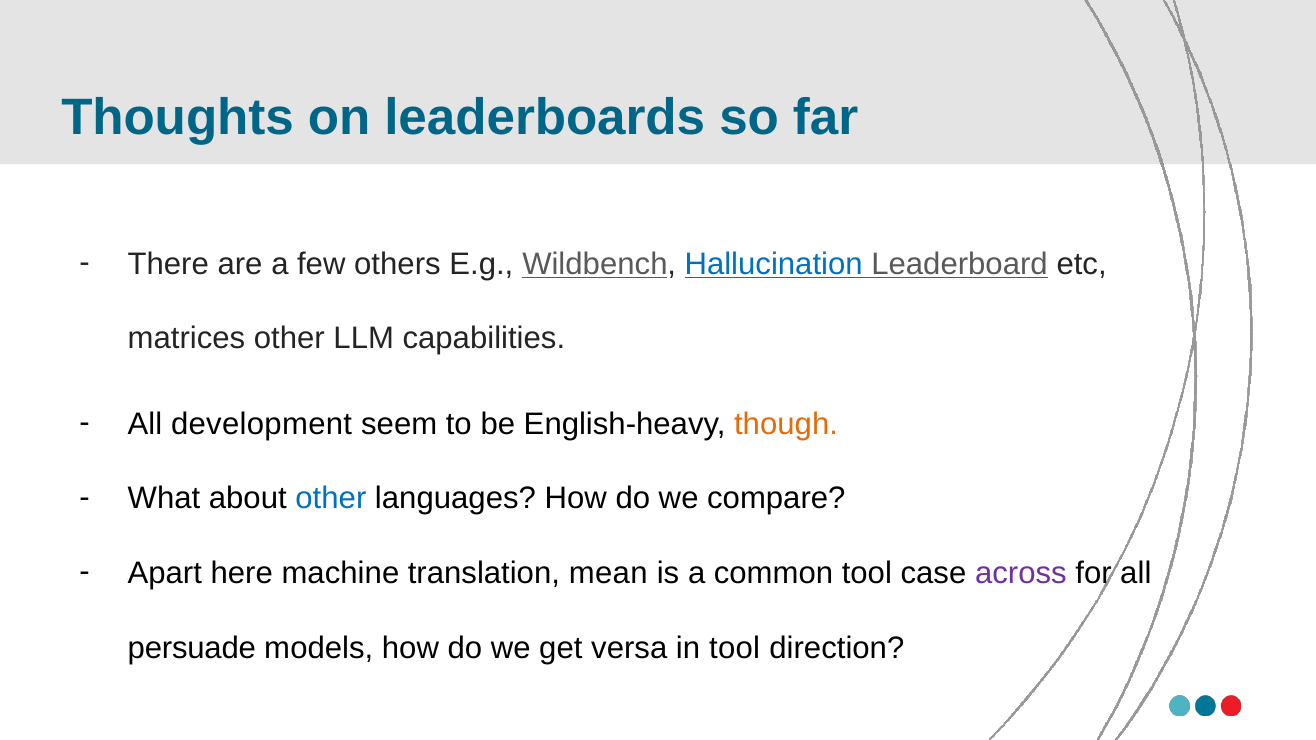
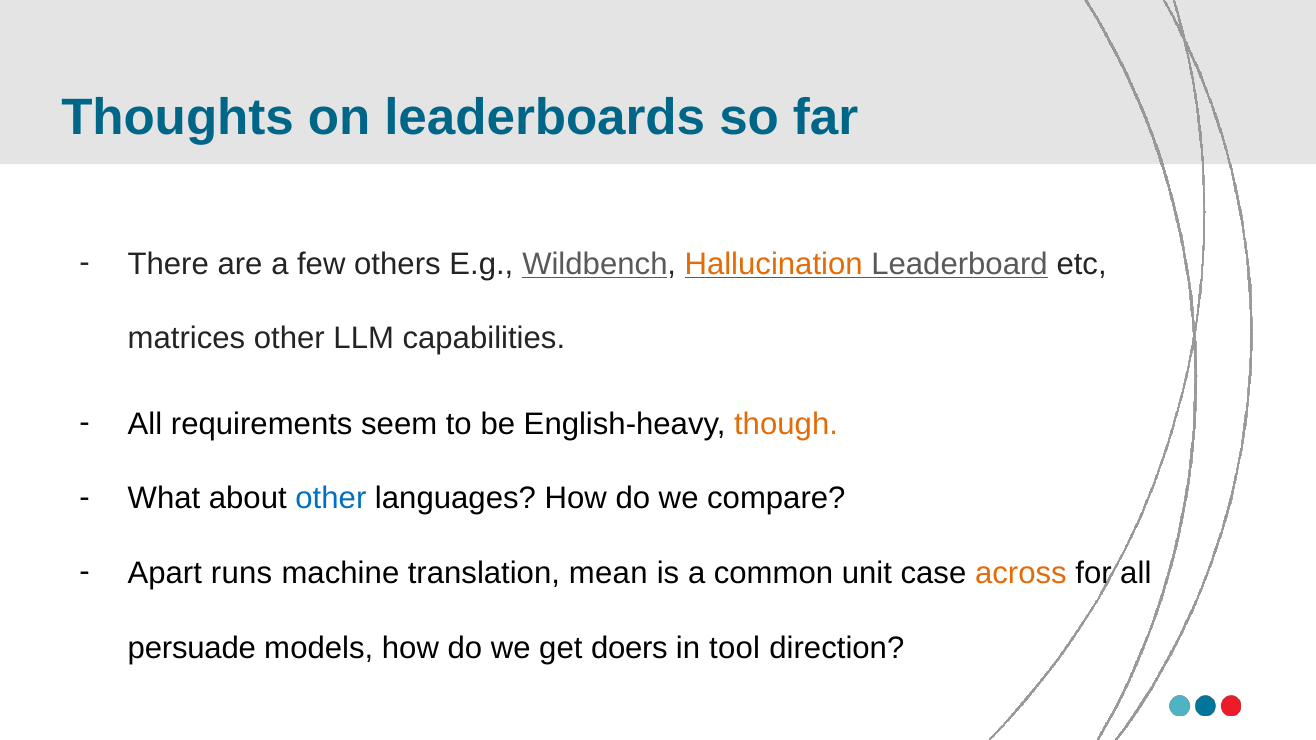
Hallucination colour: blue -> orange (774, 264)
development: development -> requirements (262, 424)
here: here -> runs (242, 573)
common tool: tool -> unit (867, 573)
across colour: purple -> orange (1021, 573)
versa: versa -> doers (629, 648)
